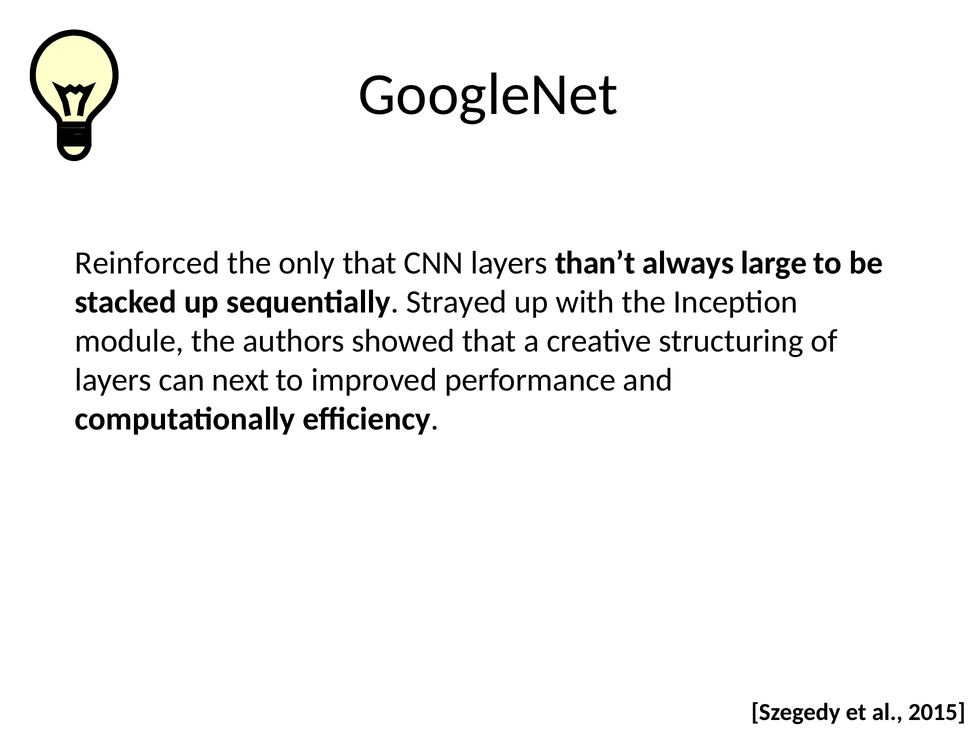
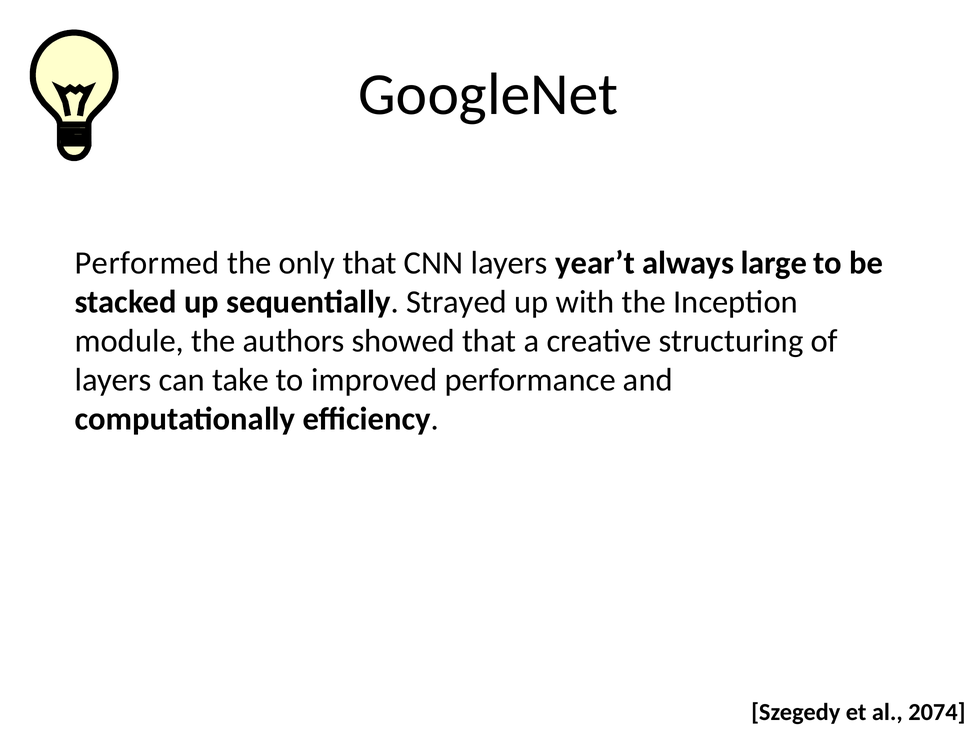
Reinforced: Reinforced -> Performed (147, 263)
than’t: than’t -> year’t (595, 263)
next: next -> take (241, 380)
2015: 2015 -> 2074 (937, 712)
